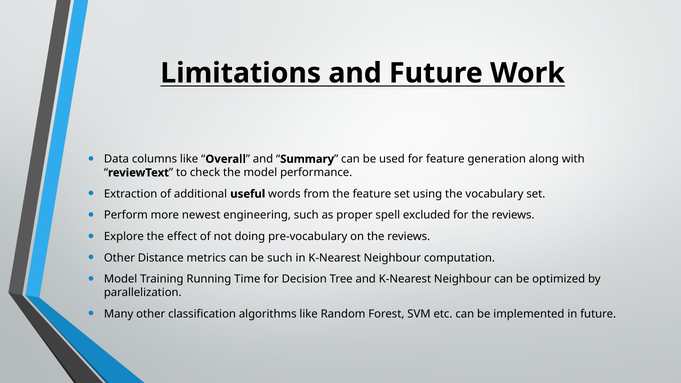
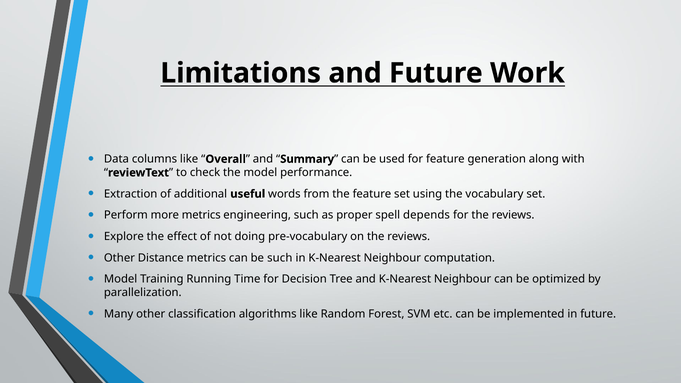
more newest: newest -> metrics (201, 215)
excluded: excluded -> depends (427, 215)
